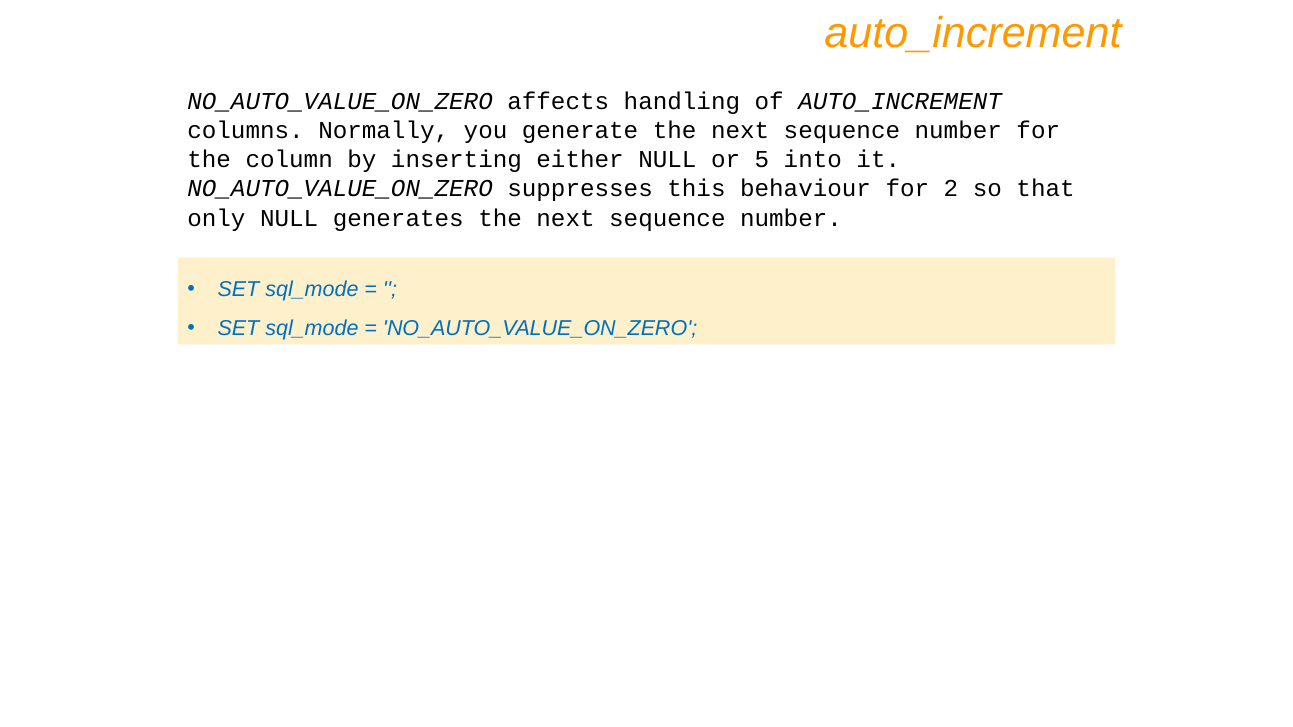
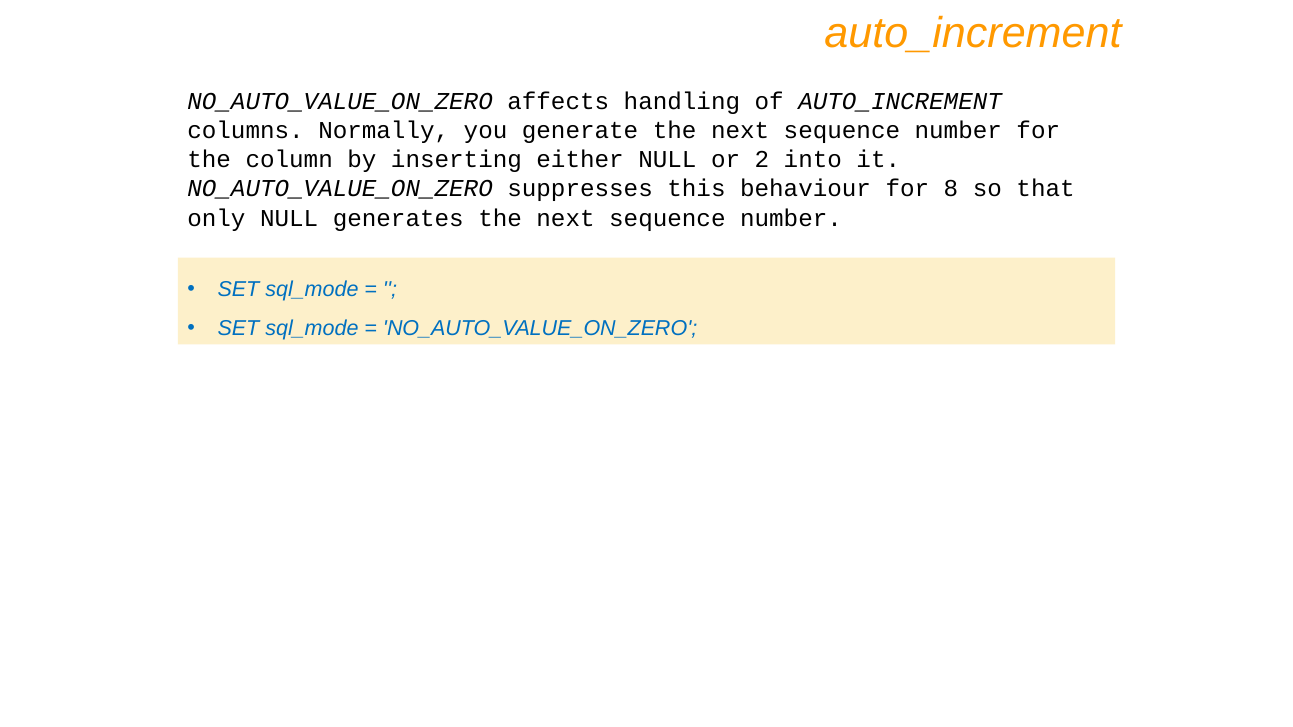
5: 5 -> 2 (762, 160)
2: 2 -> 8 (951, 189)
